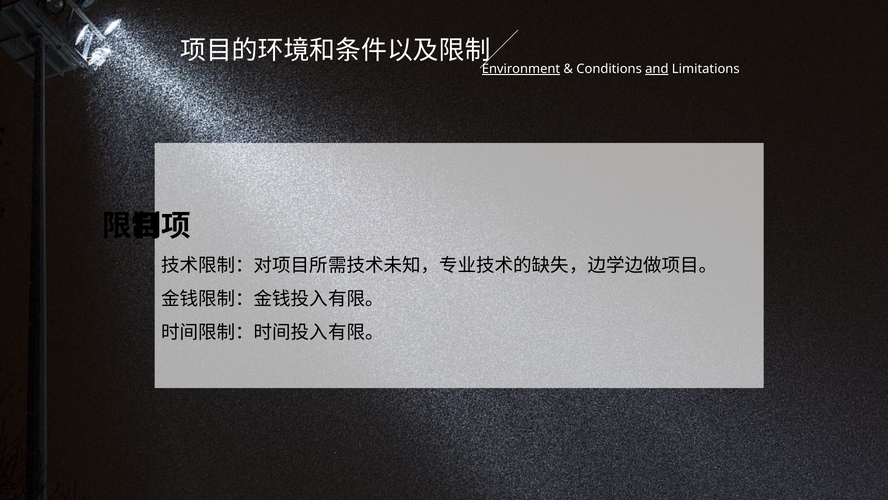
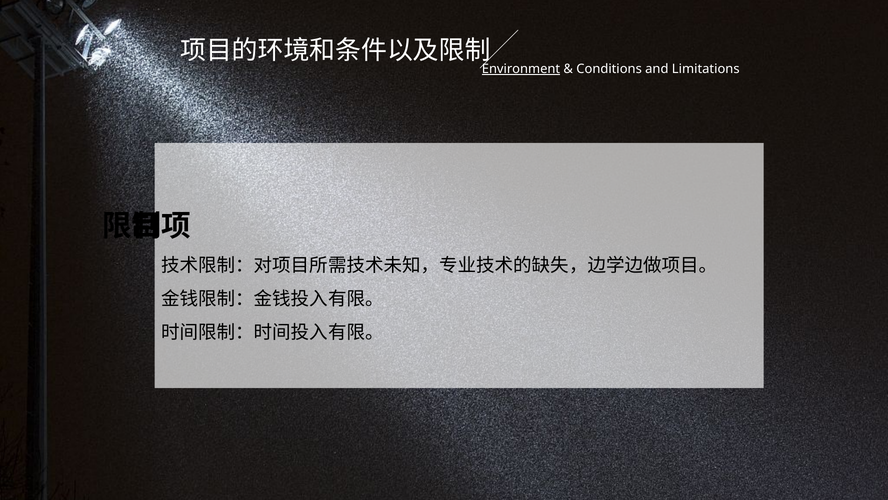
and underline: present -> none (657, 69)
